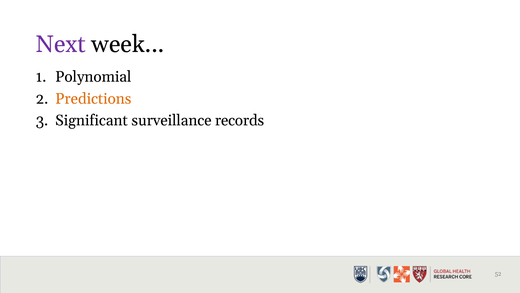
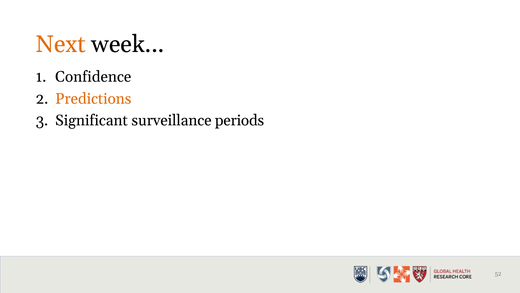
Next colour: purple -> orange (61, 44)
Polynomial: Polynomial -> Confidence (93, 77)
records: records -> periods (240, 120)
